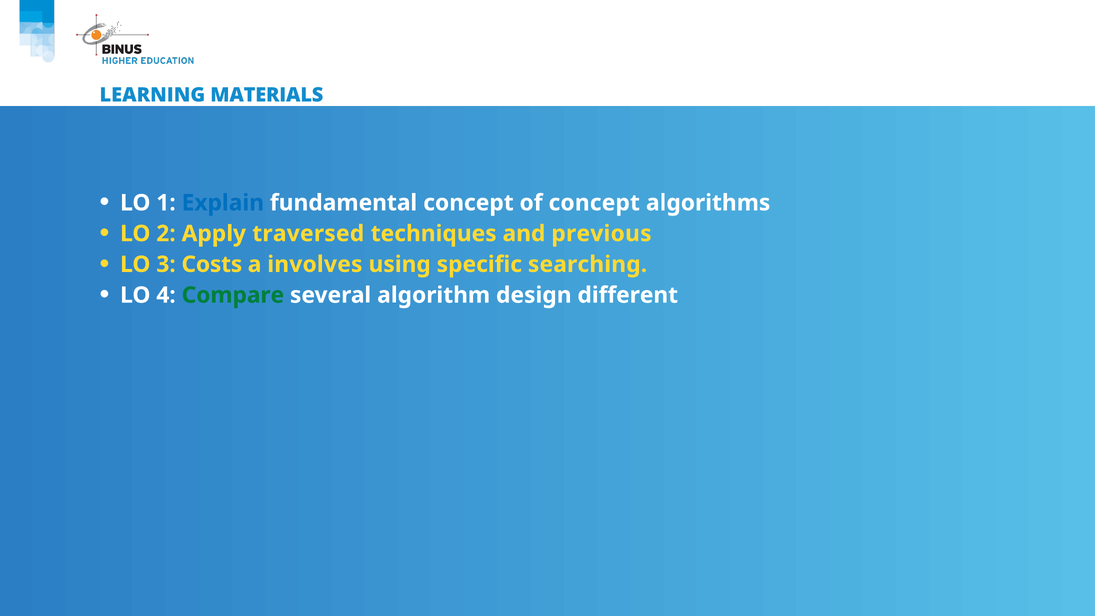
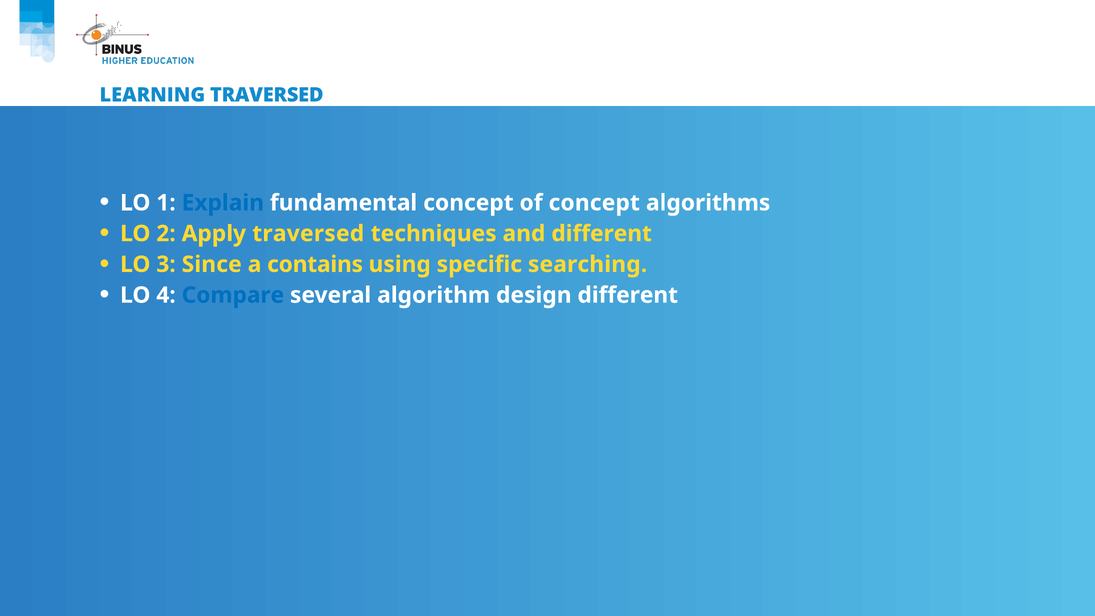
LEARNING MATERIALS: MATERIALS -> TRAVERSED (267, 95)
and previous: previous -> different (602, 234)
Costs: Costs -> Since (212, 264)
involves: involves -> contains (315, 264)
Compare colour: green -> blue (233, 295)
